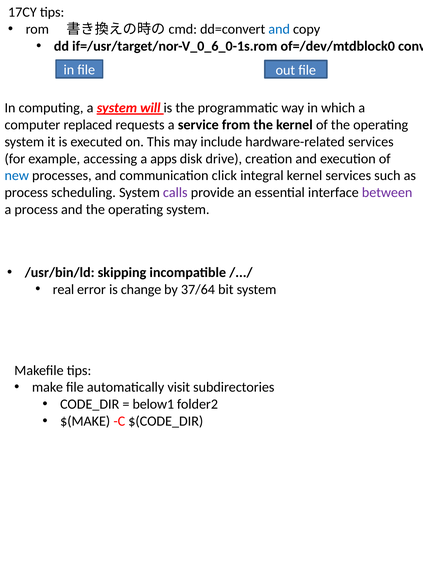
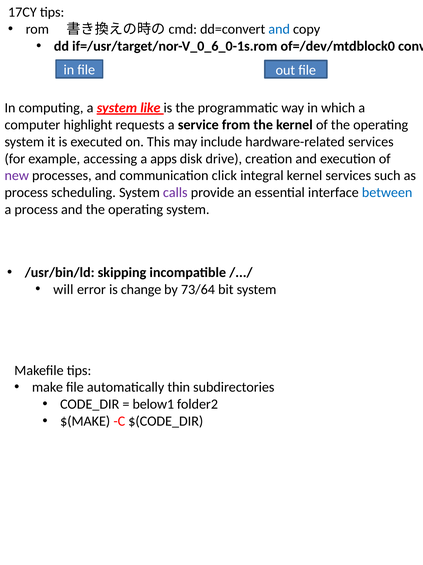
will: will -> like (150, 108)
replaced: replaced -> highlight (88, 125)
new colour: blue -> purple (17, 175)
between colour: purple -> blue (387, 192)
real: real -> will (63, 289)
37/64: 37/64 -> 73/64 (198, 289)
visit: visit -> thin (179, 387)
